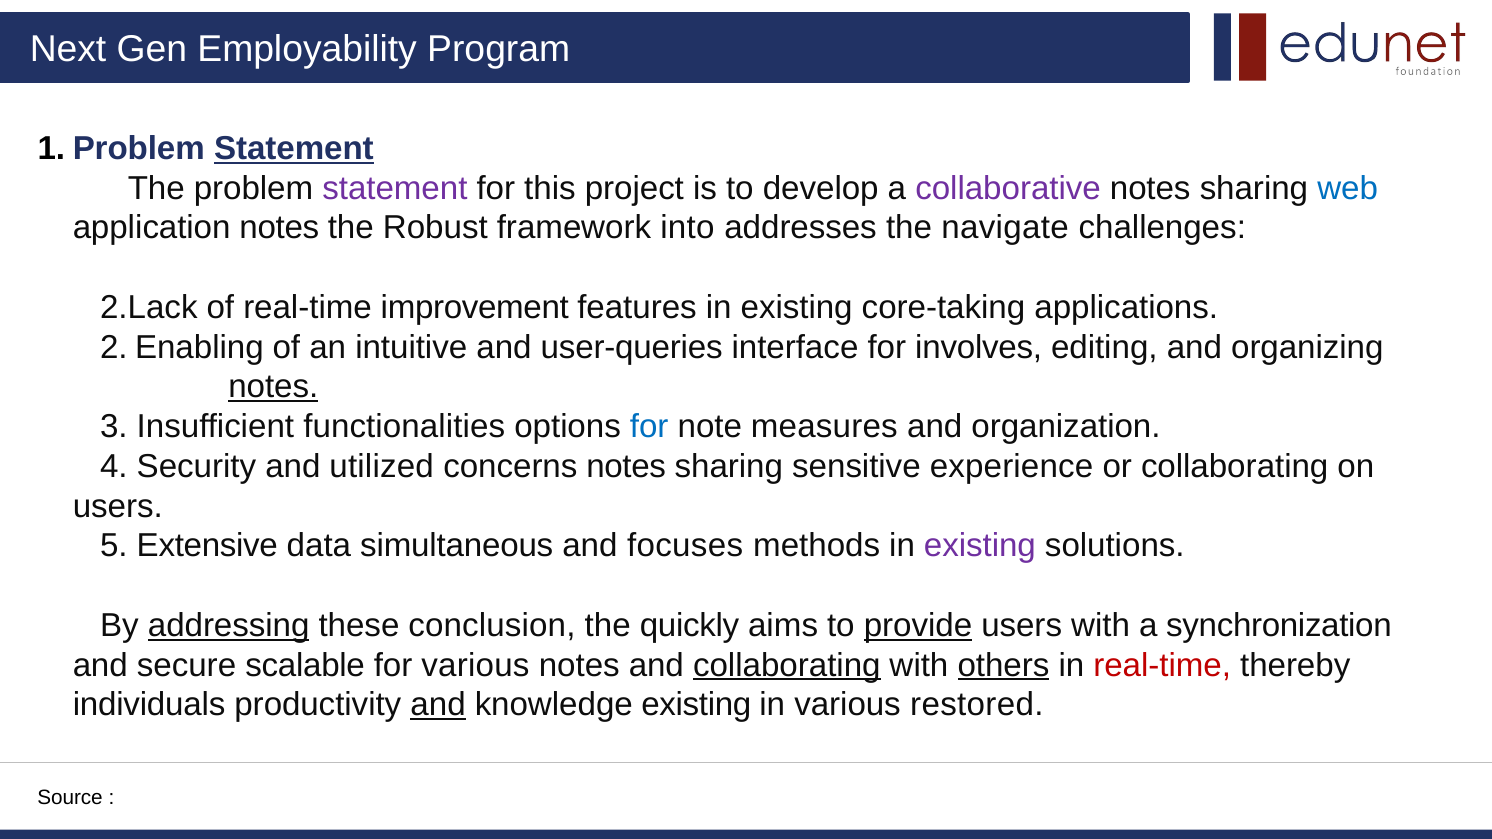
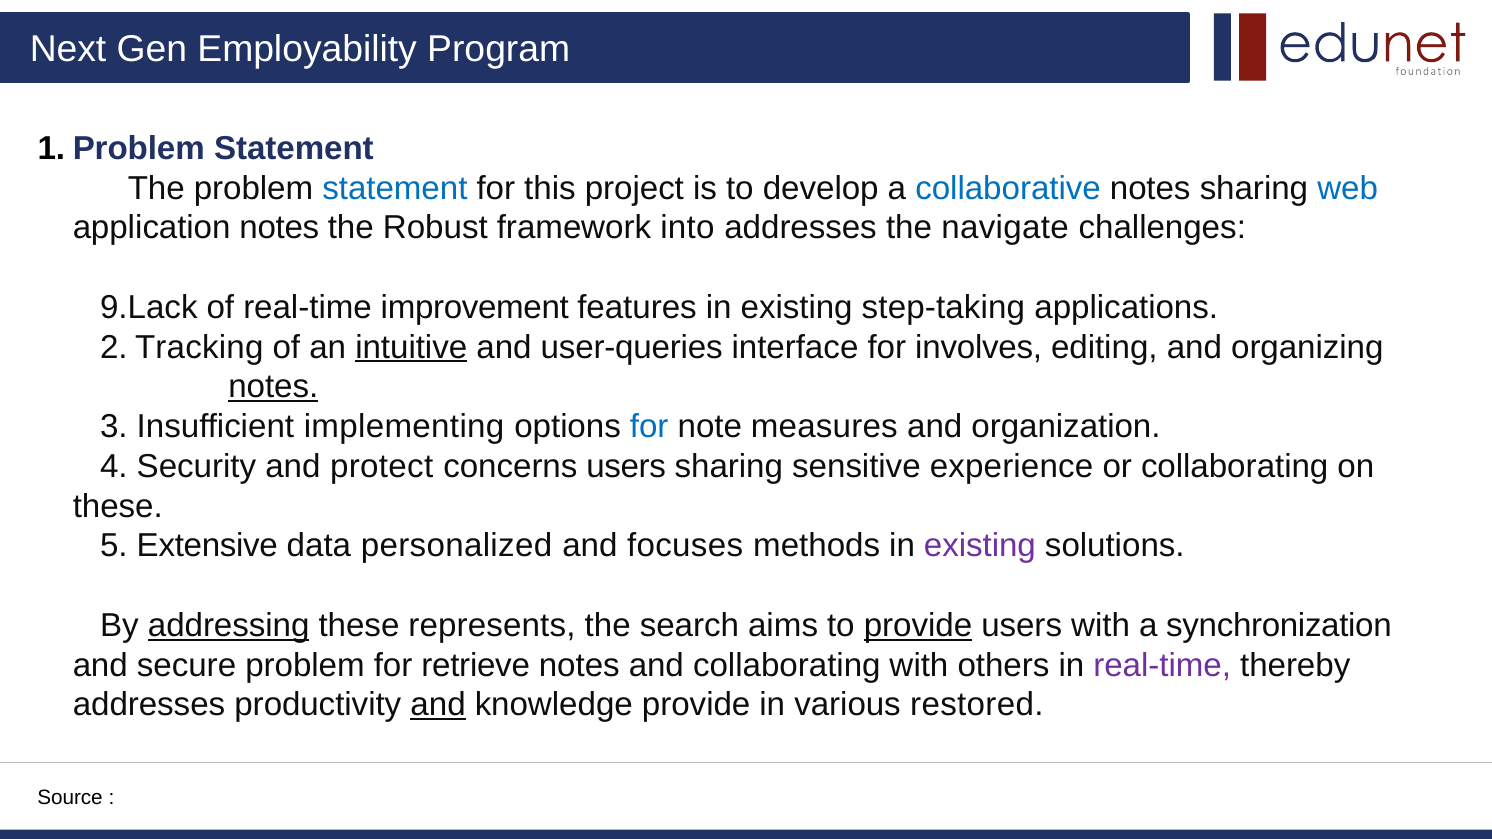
Statement underline: present -> none (294, 148)
statement colour: purple -> blue (395, 188)
collaborative colour: purple -> blue (1008, 188)
2.Lack: 2.Lack -> 9.Lack (149, 307)
core-taking: core-taking -> step-taking (943, 307)
Enabling: Enabling -> Tracking (199, 347)
intuitive underline: none -> present (411, 347)
functionalities: functionalities -> implementing (404, 427)
utilized: utilized -> protect (382, 467)
concerns notes: notes -> users (626, 467)
users: users -> these (118, 506)
simultaneous: simultaneous -> personalized (457, 546)
conclusion: conclusion -> represents (492, 626)
quickly: quickly -> search (689, 626)
secure scalable: scalable -> problem (305, 665)
for various: various -> retrieve (476, 665)
collaborating underline: present -> none (787, 665)
others underline: present -> none (1003, 665)
real-time colour: red -> purple (1162, 665)
individuals: individuals -> addresses (149, 705)
knowledge existing: existing -> provide (696, 705)
